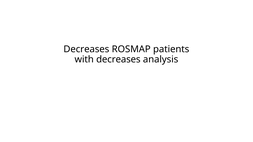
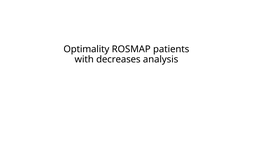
Decreases: Decreases -> Optimality (86, 49)
